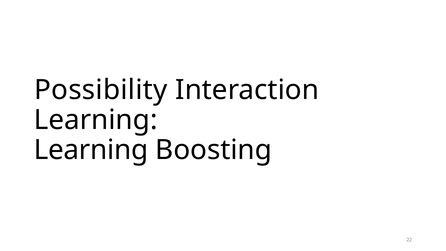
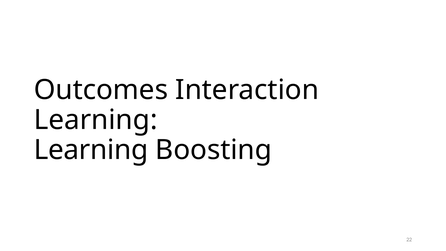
Possibility: Possibility -> Outcomes (101, 90)
